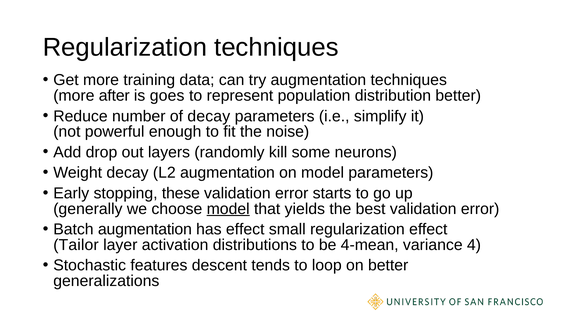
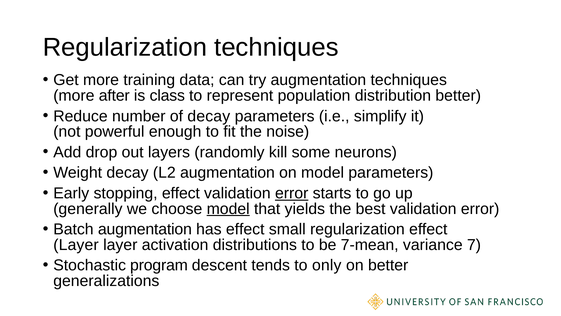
goes: goes -> class (167, 95)
stopping these: these -> effect (181, 193)
error underline: none -> present (292, 193)
Tailor: Tailor -> Layer (76, 244)
4-mean: 4-mean -> 7-mean (370, 244)
4: 4 -> 7 (474, 244)
features: features -> program (159, 265)
loop: loop -> only (327, 265)
